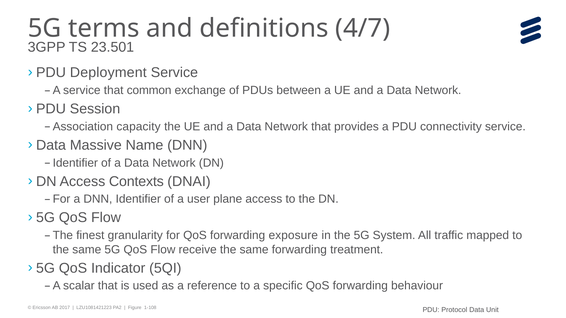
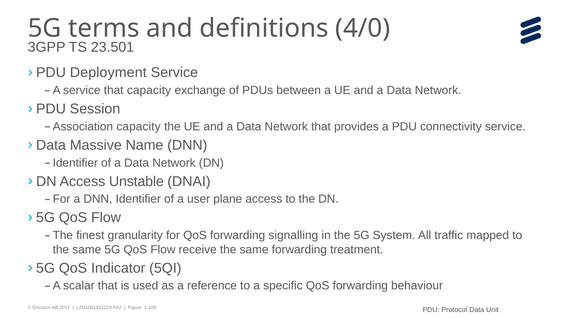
4/7: 4/7 -> 4/0 (363, 28)
that common: common -> capacity (149, 90)
Contexts: Contexts -> Unstable (136, 182)
exposure: exposure -> signalling (293, 236)
